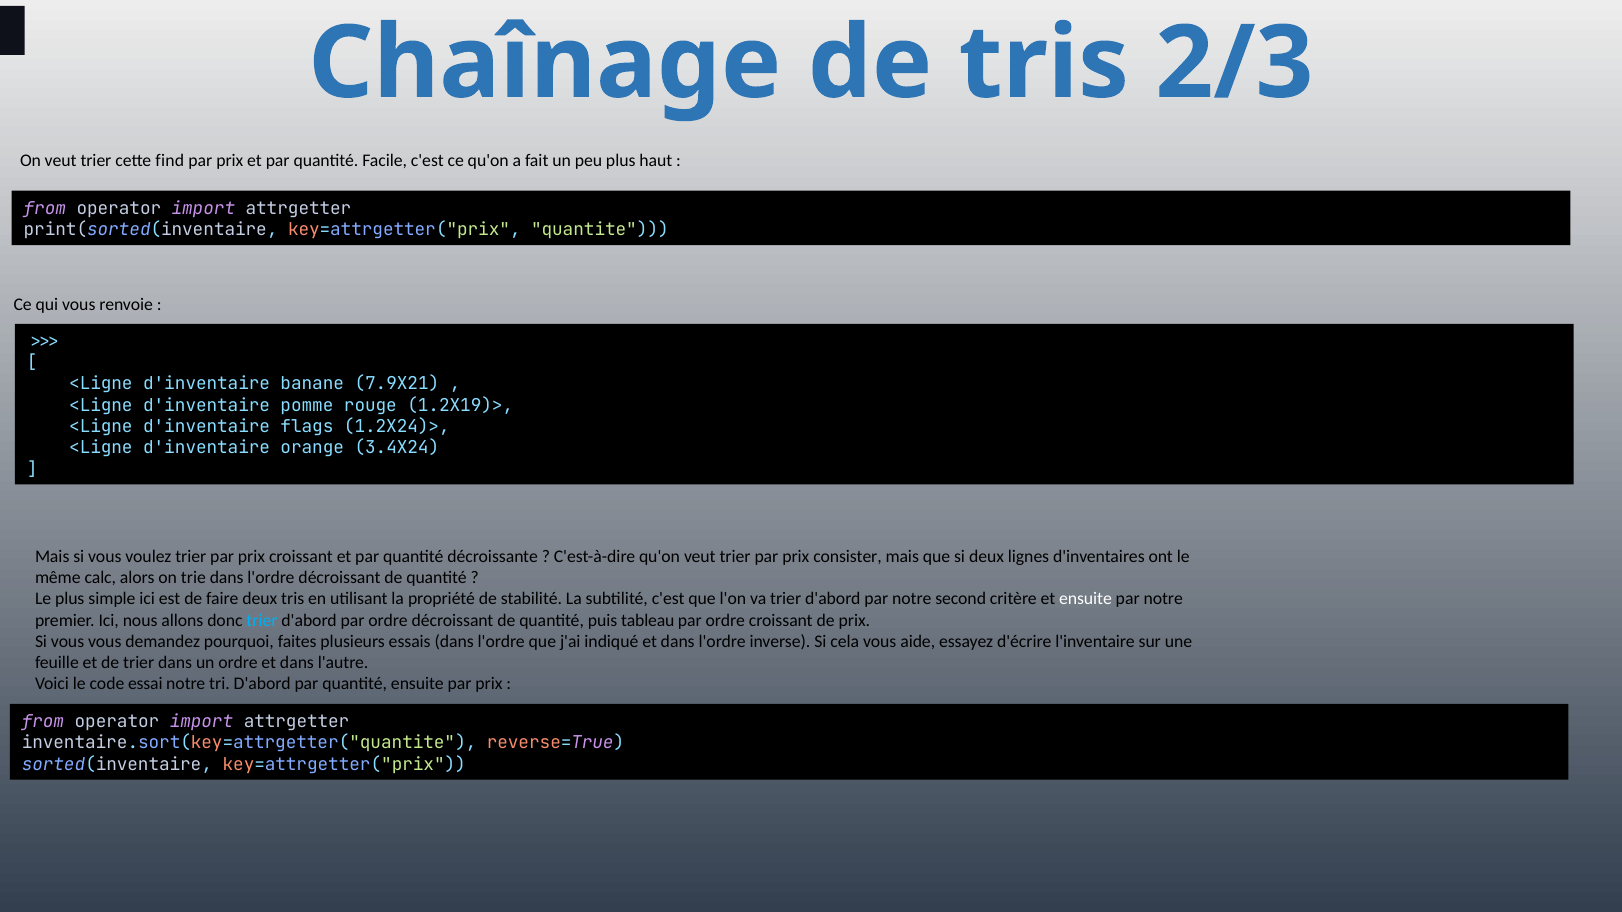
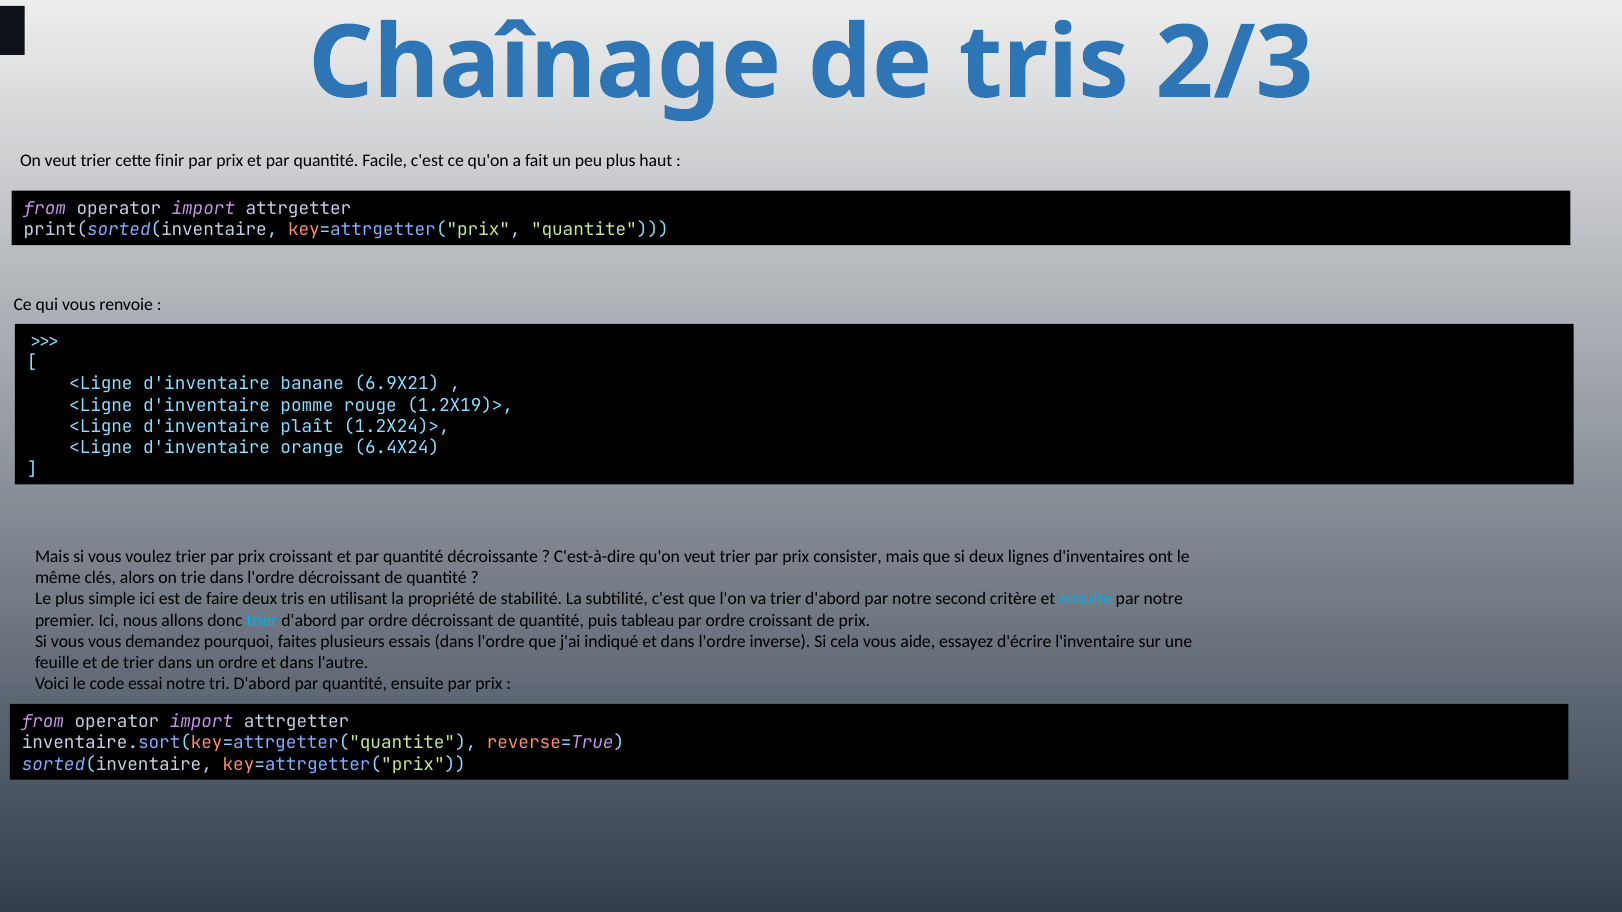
find: find -> finir (170, 161)
7.9X21)>: 7.9X21)> -> 6.9X21)> (407, 384)
flags: flags -> plaît (307, 427)
3.4X24)>: 3.4X24)> -> 6.4X24)> (402, 448)
calc: calc -> clés (100, 578)
ensuite colour: white -> light blue (1086, 599)
